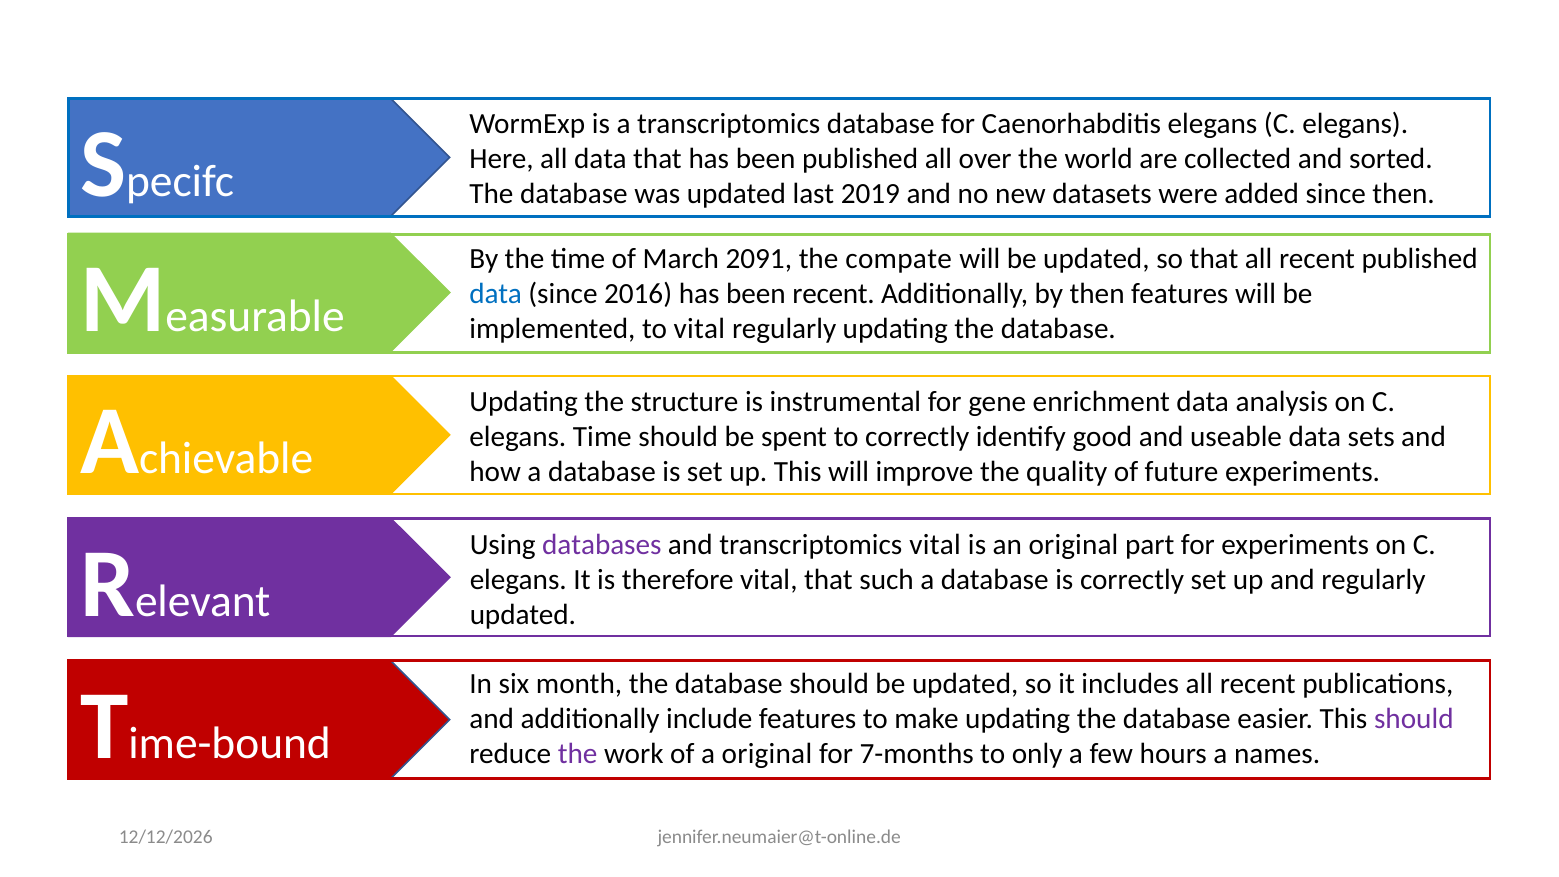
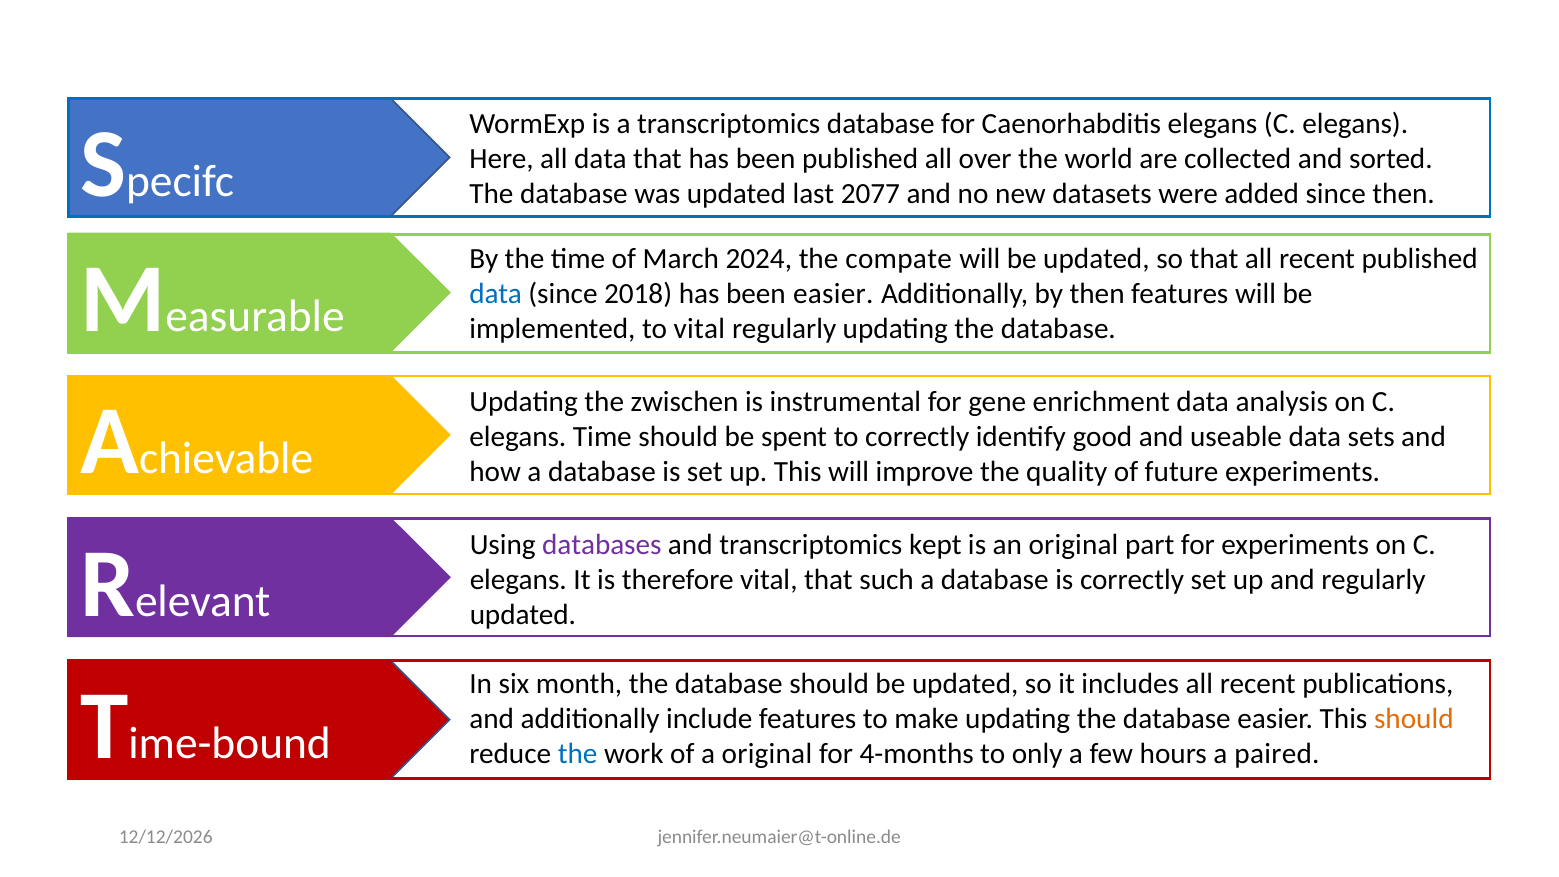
2019: 2019 -> 2077 (870, 194)
2091: 2091 -> 2024 (759, 259)
2016: 2016 -> 2018 (638, 294)
been recent: recent -> easier (833, 294)
structure: structure -> zwischen (685, 402)
transcriptomics vital: vital -> kept (935, 544)
should colour: purple -> orange (1414, 719)
the colour: purple -> blue (578, 754)
7-months: 7-months -> 4-months (917, 754)
names: names -> paired (1277, 754)
